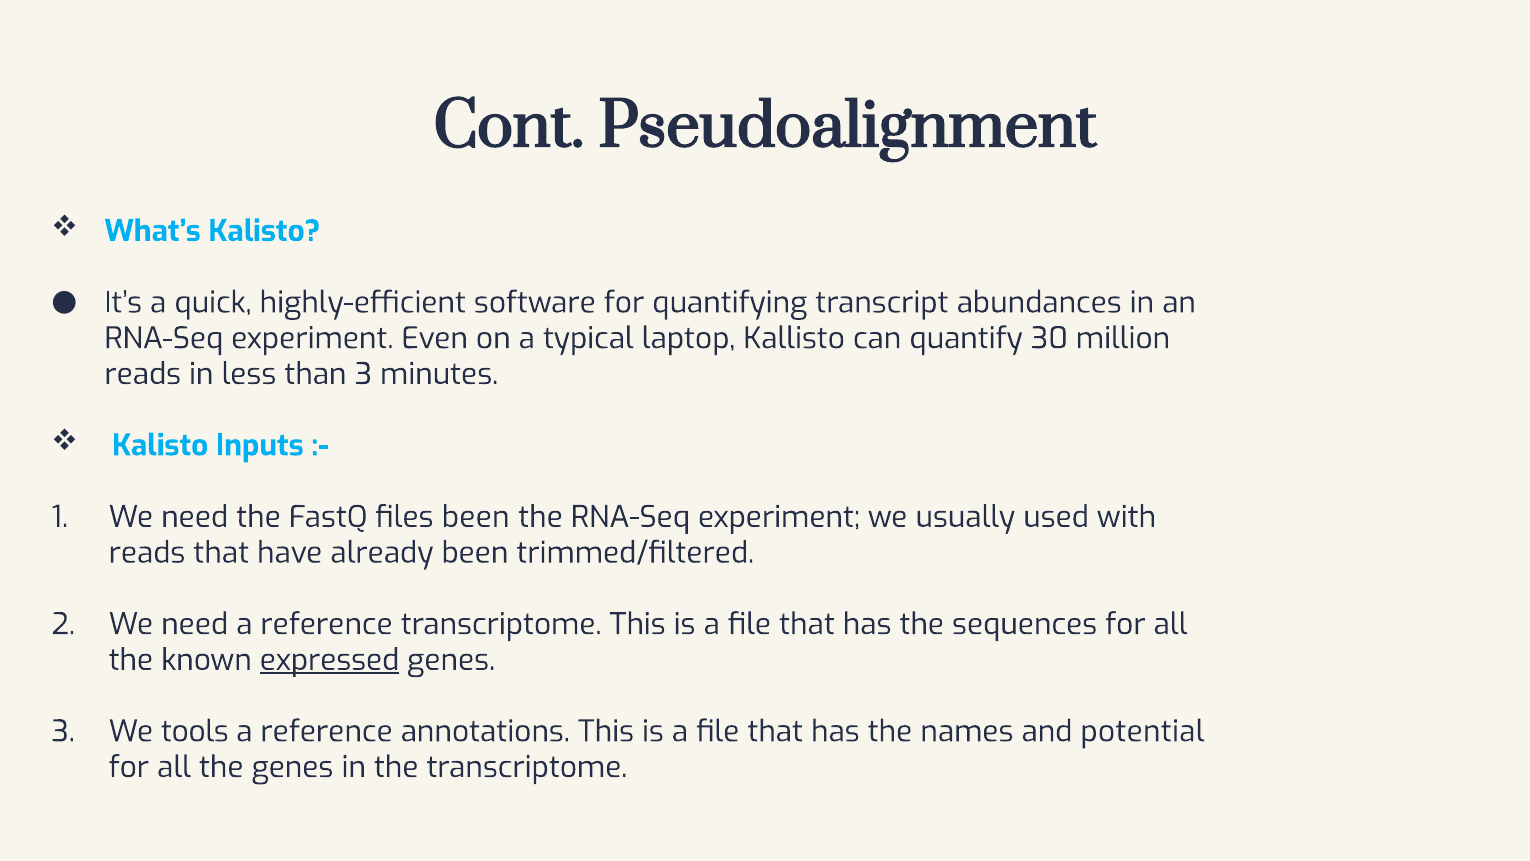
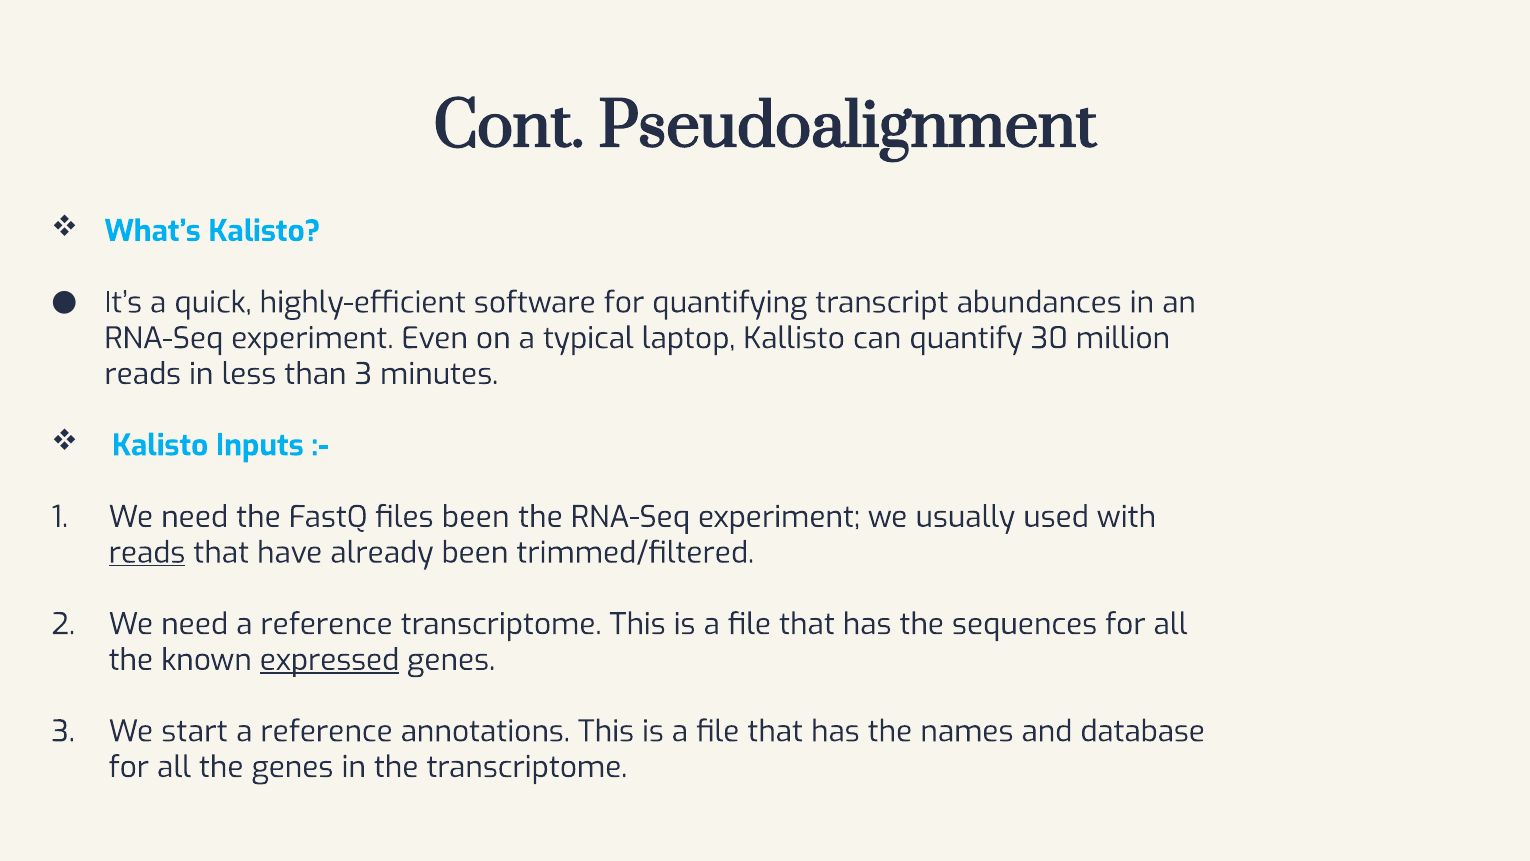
reads underline: none -> present (147, 553)
tools: tools -> start (195, 731)
potential: potential -> database (1143, 731)
